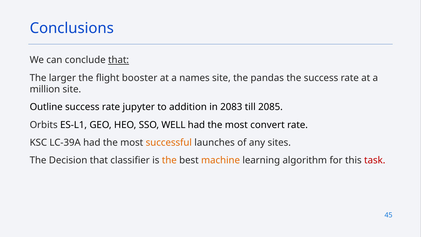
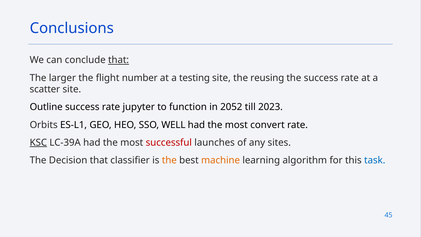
booster: booster -> number (140, 78)
names: names -> testing (195, 78)
pandas: pandas -> reusing (267, 78)
million: million -> scatter (45, 89)
addition: addition -> function (188, 107)
2083: 2083 -> 2052 (231, 107)
2085: 2085 -> 2023 (270, 107)
KSC underline: none -> present (38, 142)
successful colour: orange -> red (169, 142)
task colour: red -> blue (375, 160)
